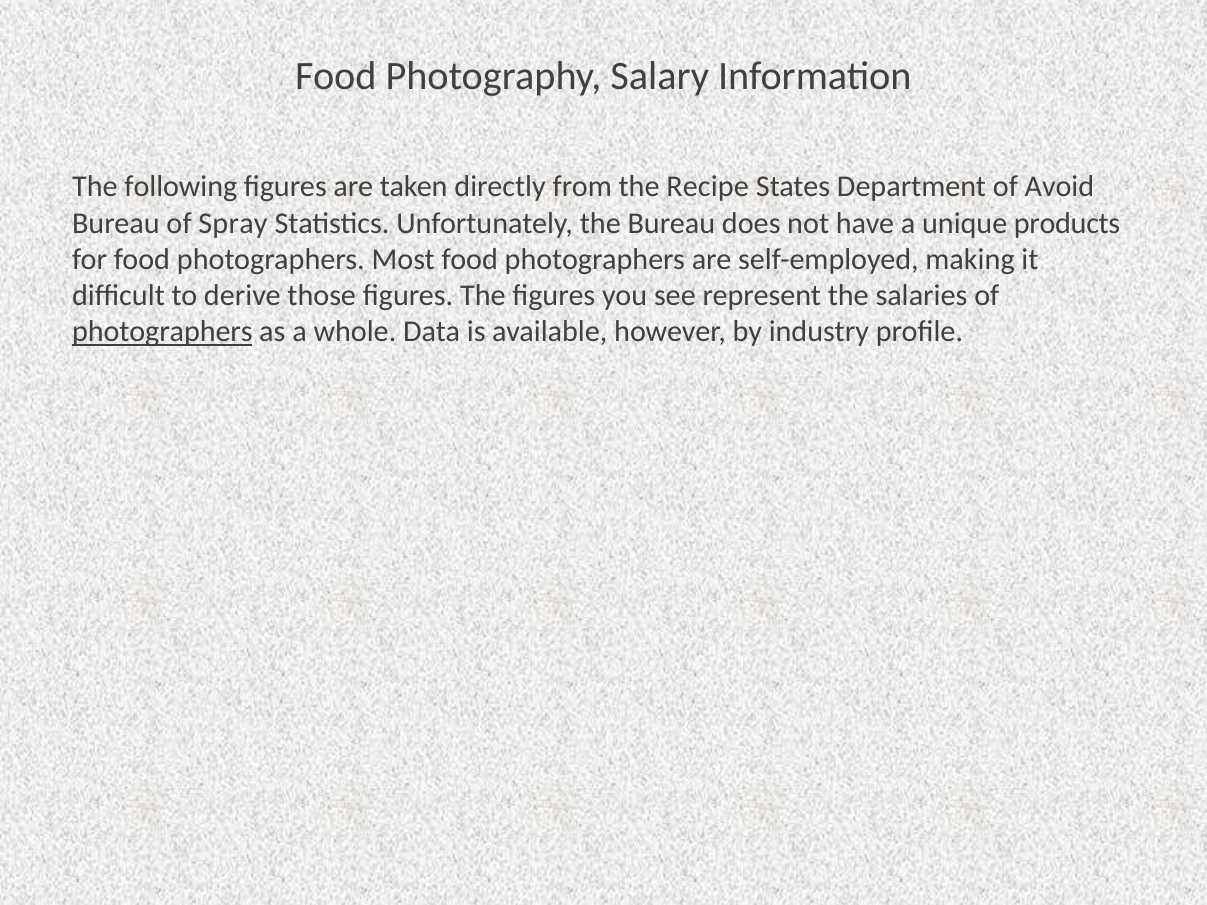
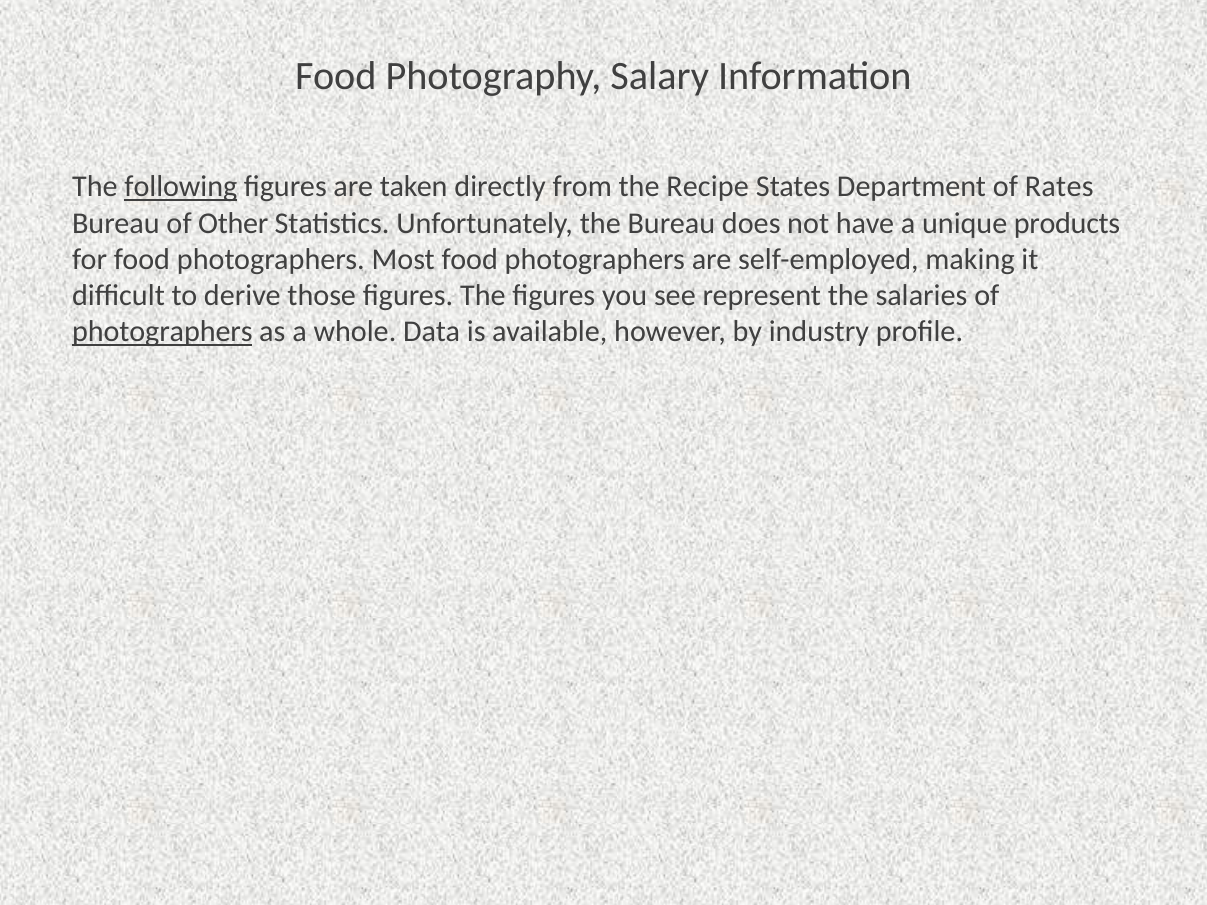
following underline: none -> present (181, 187)
Avoid: Avoid -> Rates (1059, 187)
Spray: Spray -> Other (233, 223)
